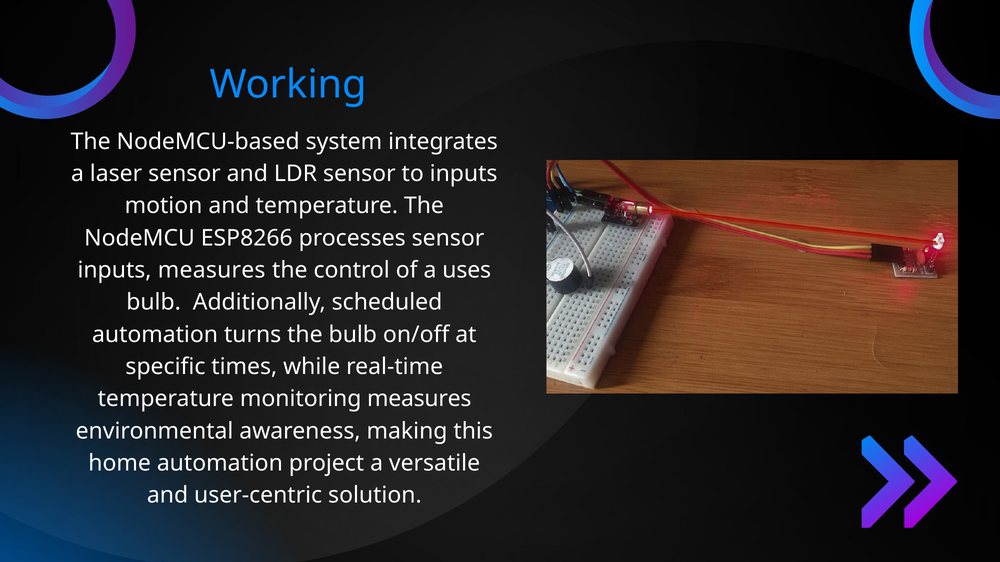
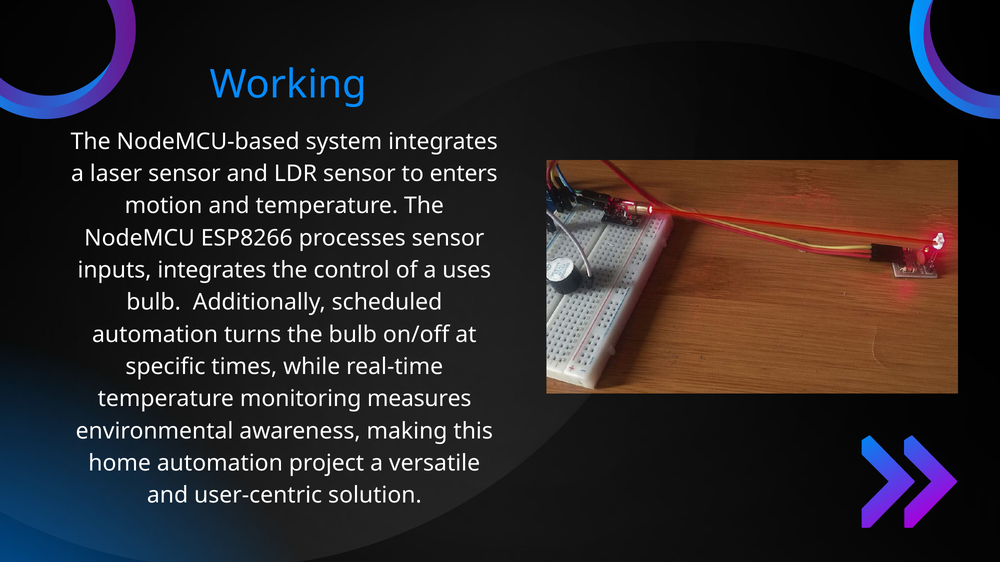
to inputs: inputs -> enters (464, 174)
inputs measures: measures -> integrates (212, 270)
